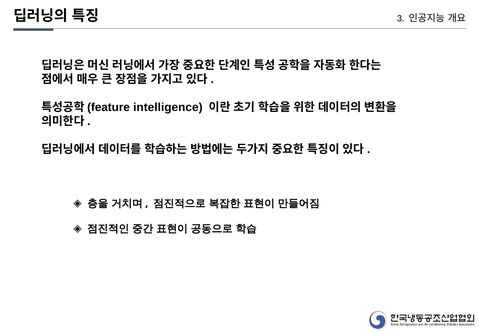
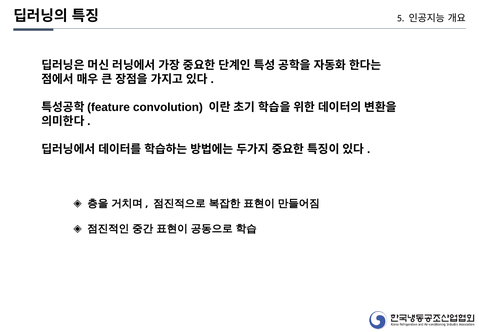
3: 3 -> 5 (401, 18)
intelligence: intelligence -> convolution (168, 107)
